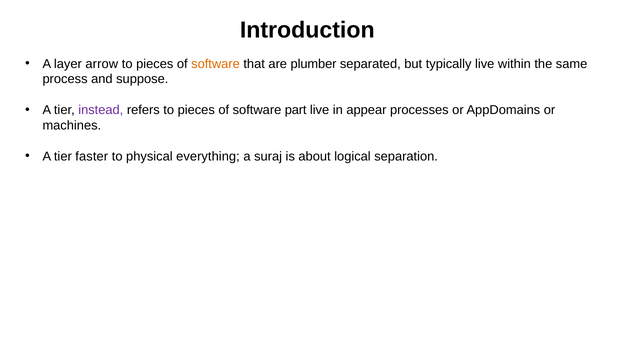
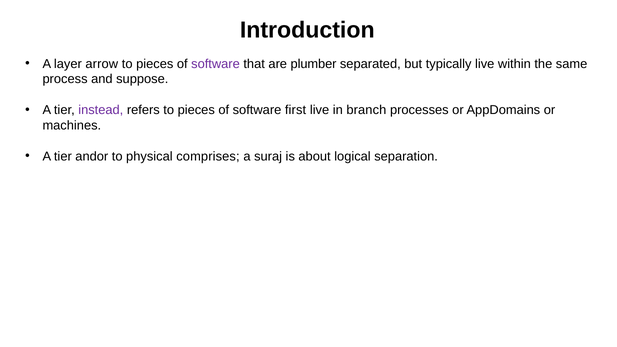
software colour: orange -> purple (216, 64)
part: part -> first (296, 110)
appear: appear -> branch (366, 110)
faster: faster -> andor (92, 156)
everything: everything -> comprises (208, 156)
